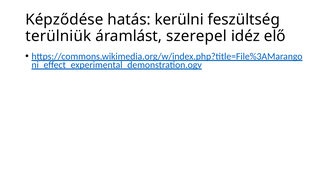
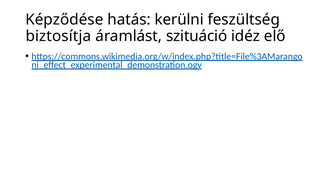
terülniük: terülniük -> biztosítja (58, 36)
szerepel: szerepel -> szituáció (197, 36)
